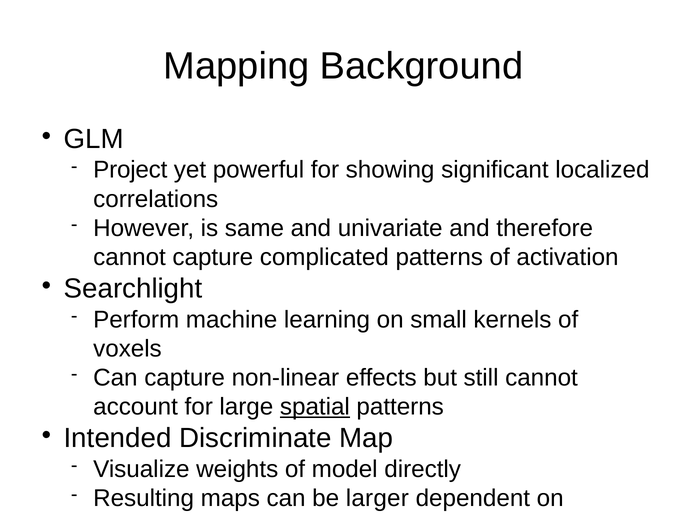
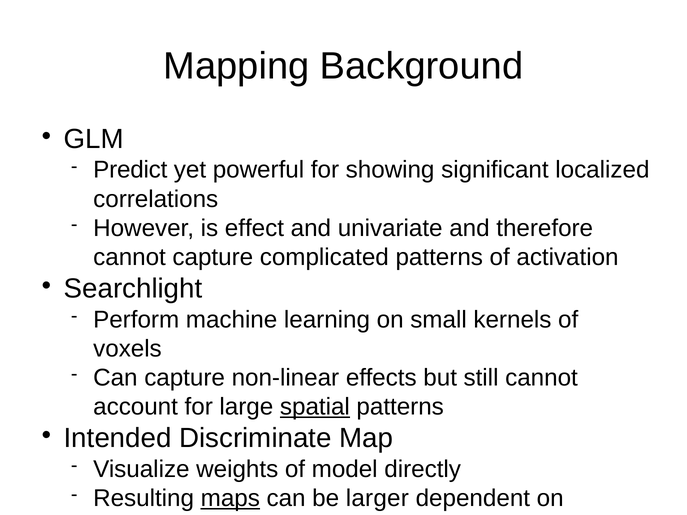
Project: Project -> Predict (130, 170)
is same: same -> effect (254, 228)
maps underline: none -> present (230, 498)
